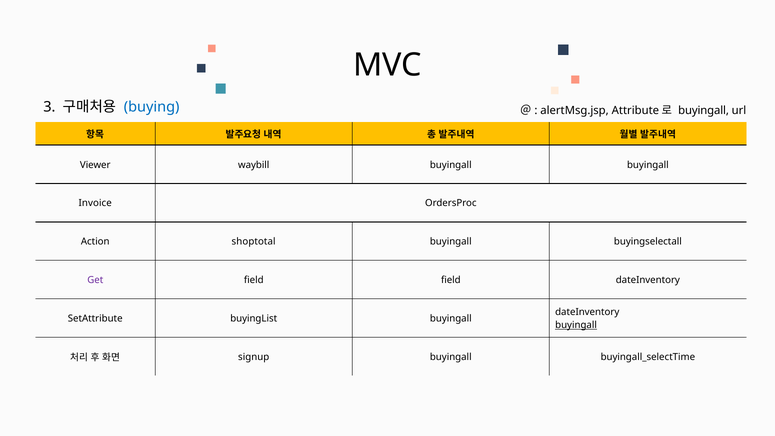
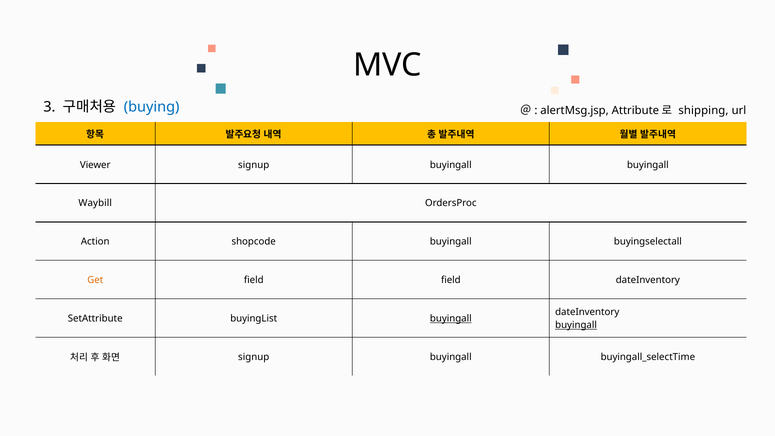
buyingall: buyingall -> shipping (703, 111)
Viewer waybill: waybill -> signup (254, 165)
Invoice: Invoice -> Waybill (95, 203)
shoptotal: shoptotal -> shopcode (254, 242)
Get colour: purple -> orange (95, 280)
buyingall underline: none -> present (451, 319)
